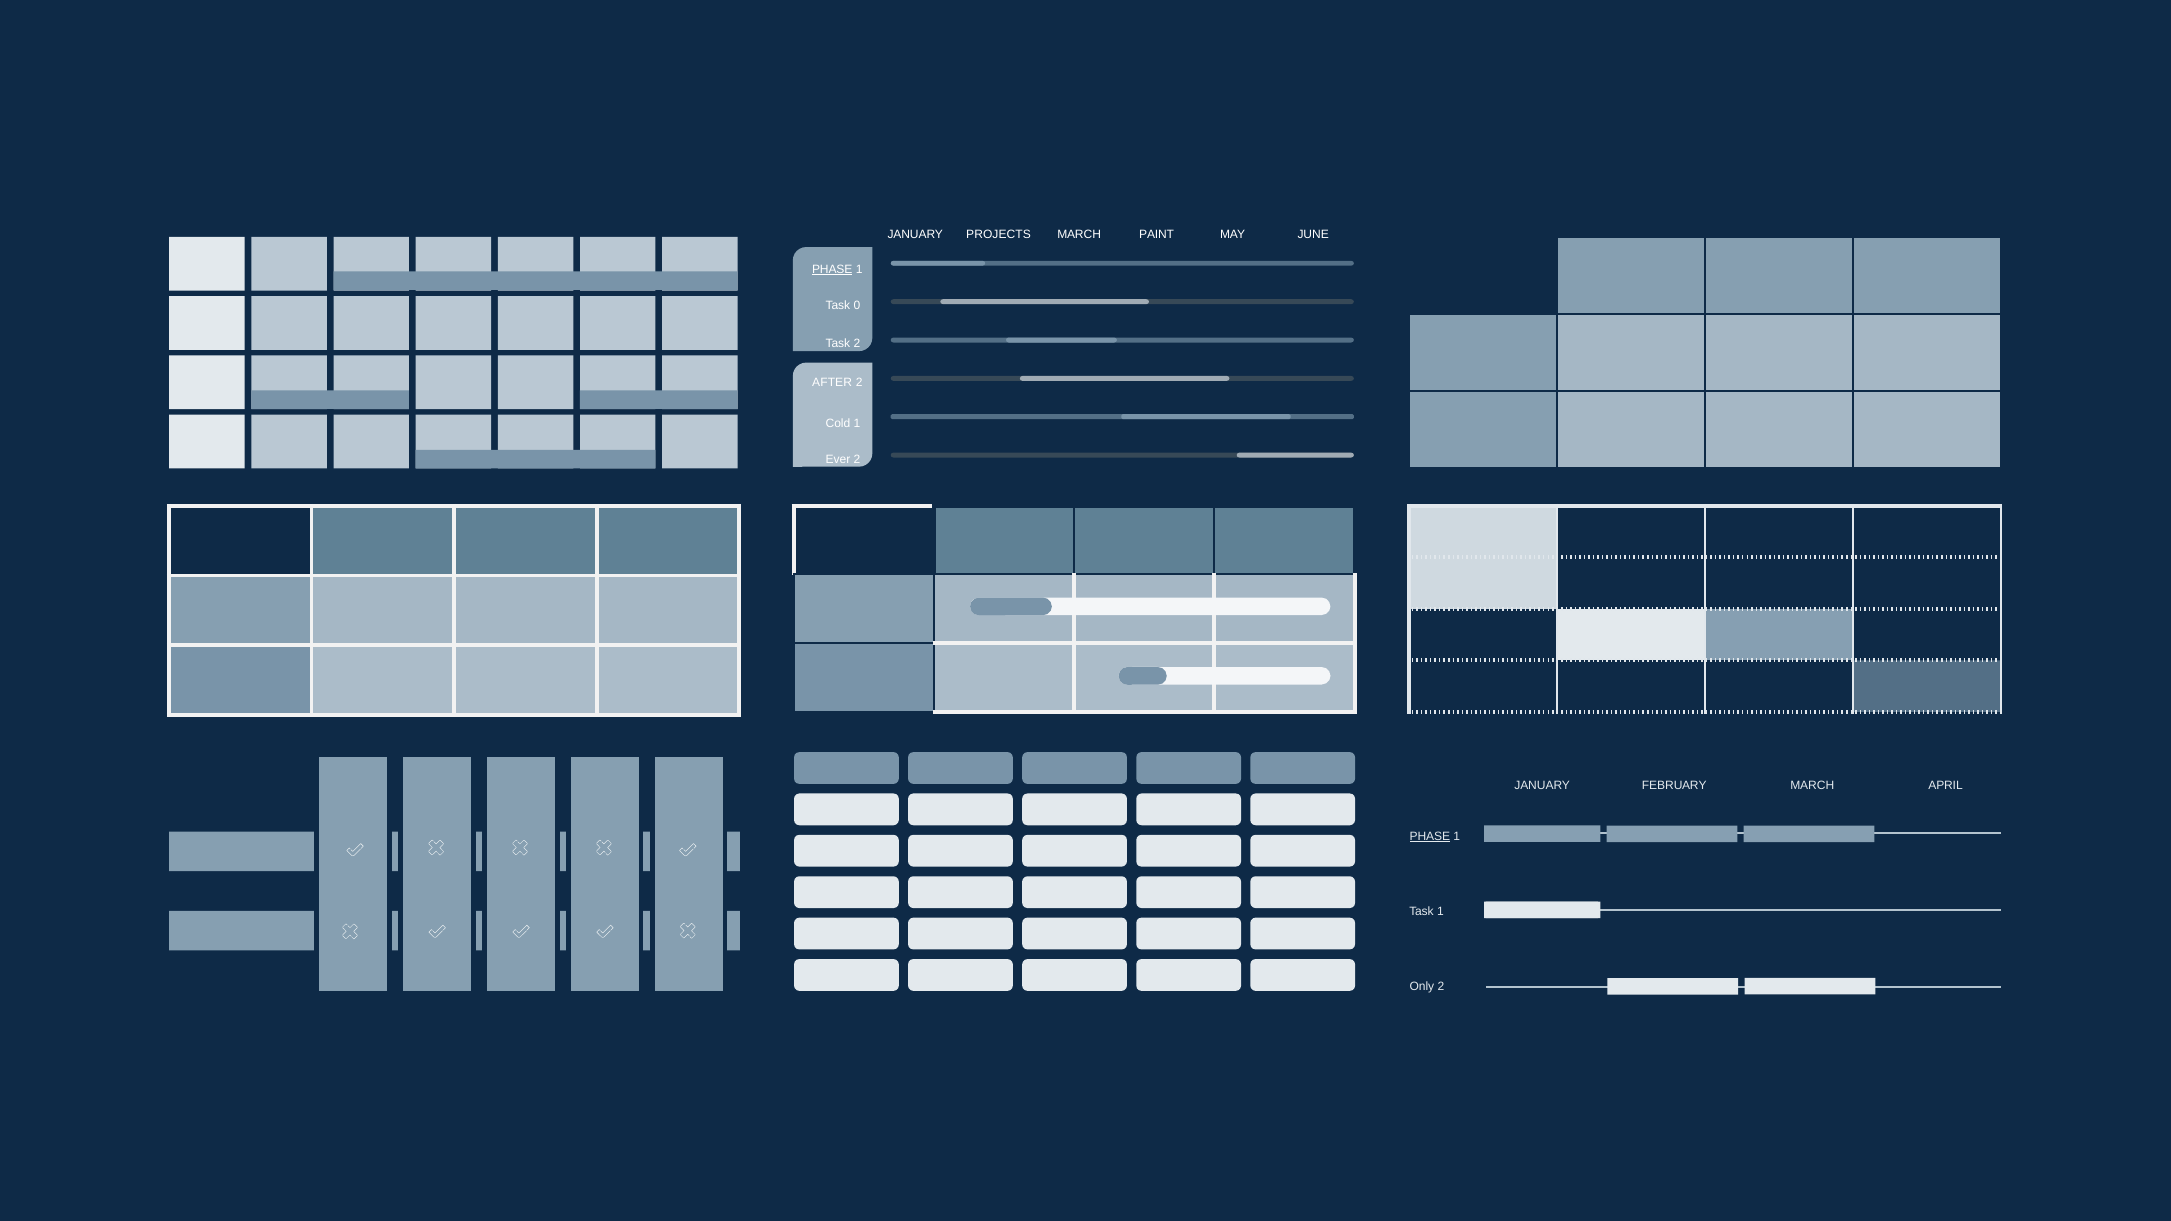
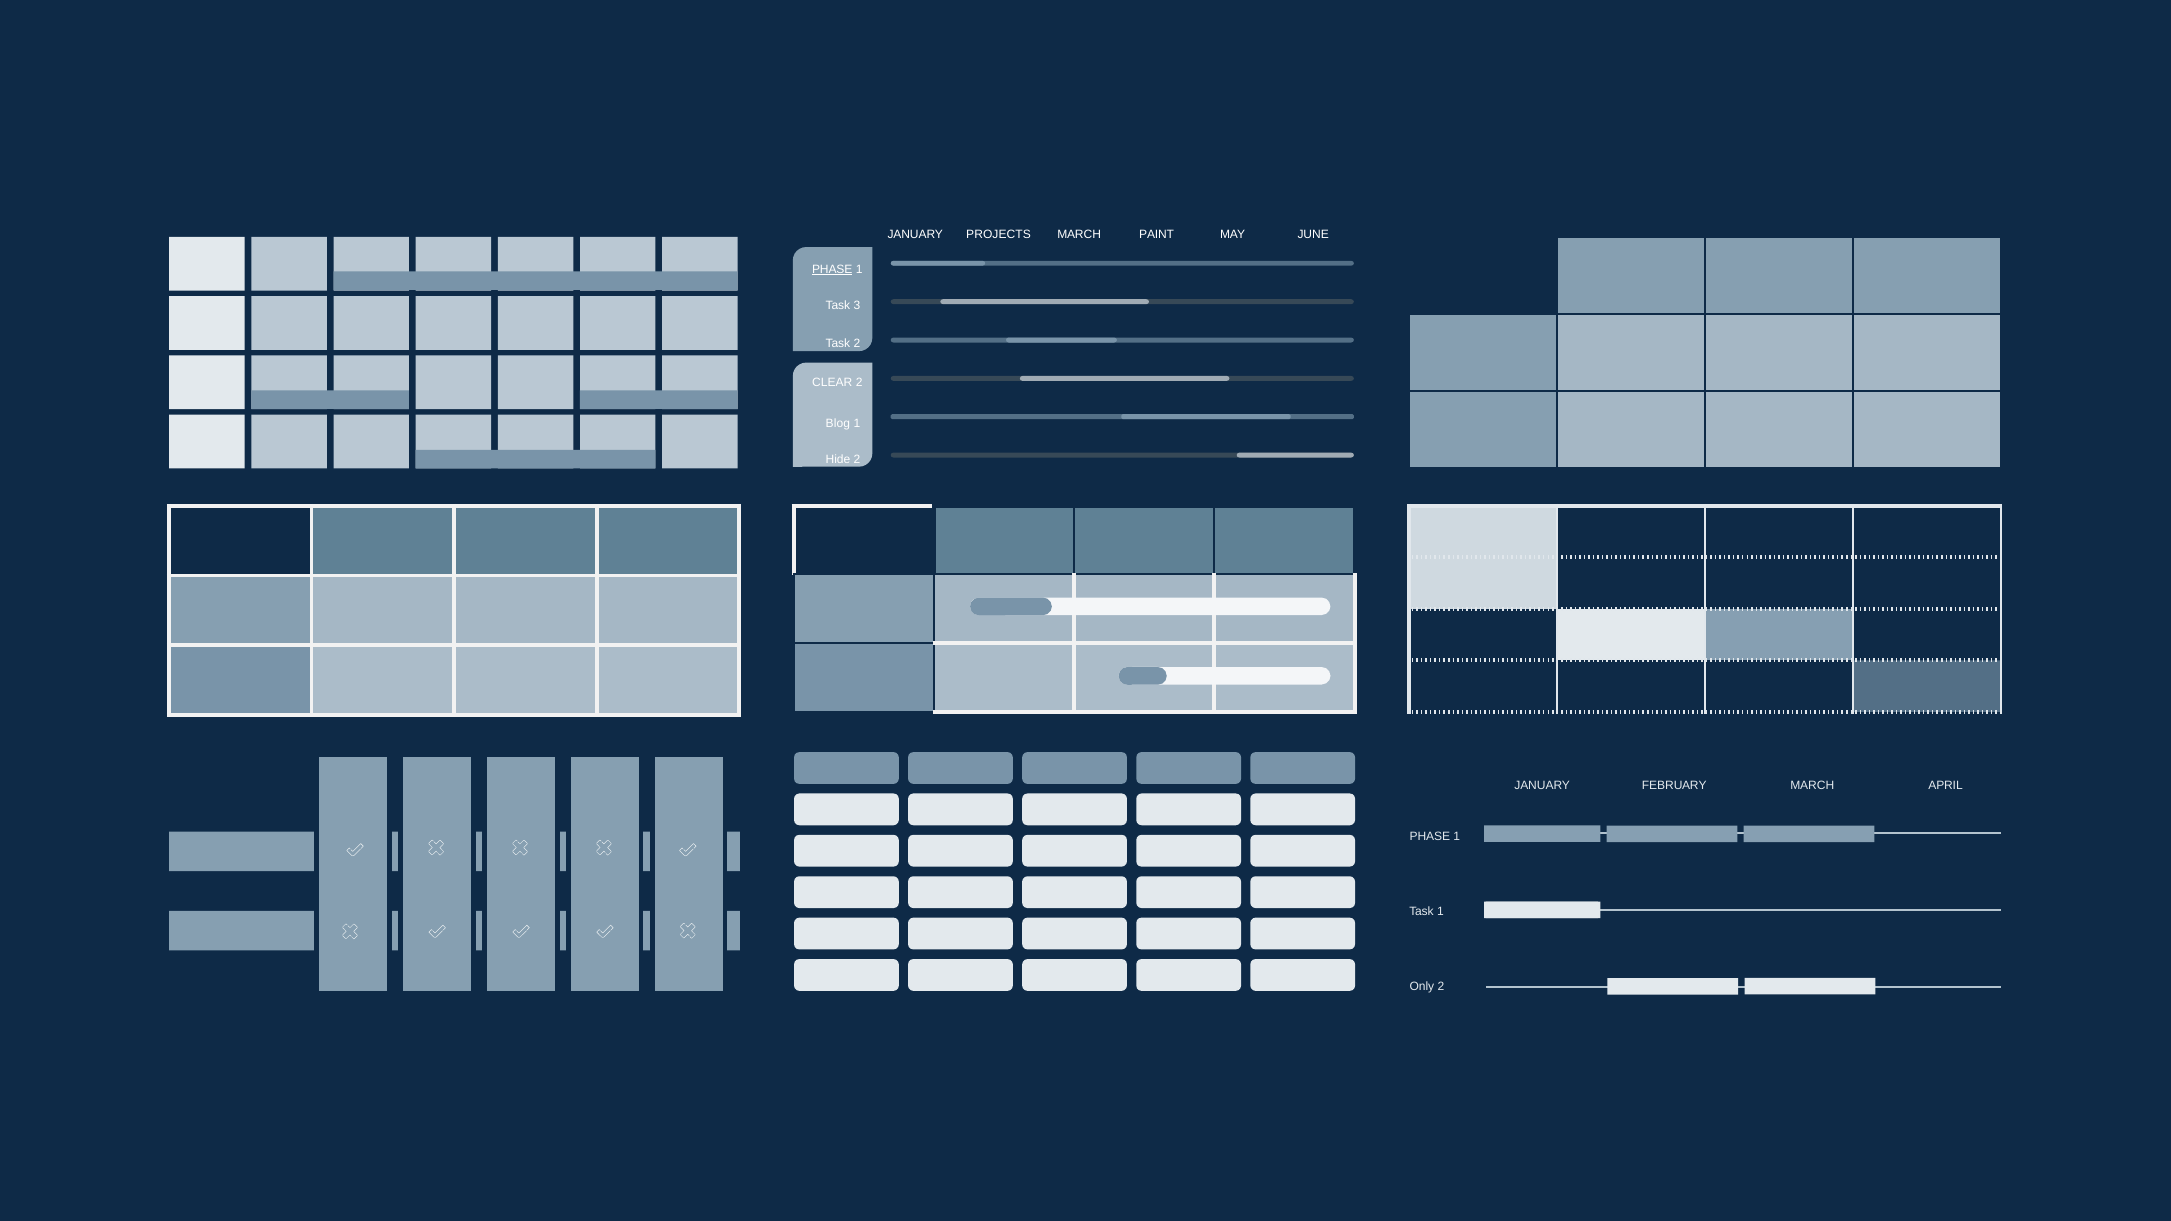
0: 0 -> 3 (857, 306)
AFTER: AFTER -> CLEAR (832, 383)
Cold: Cold -> Blog (838, 424)
Ever: Ever -> Hide (838, 460)
PHASE underline: present -> none (1430, 836)
